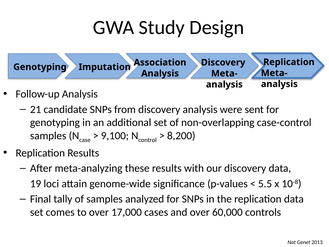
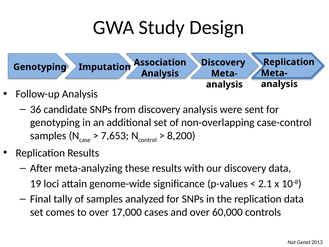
21: 21 -> 36 (36, 109)
9,100: 9,100 -> 7,653 (115, 136)
5.5: 5.5 -> 2.1 (265, 184)
